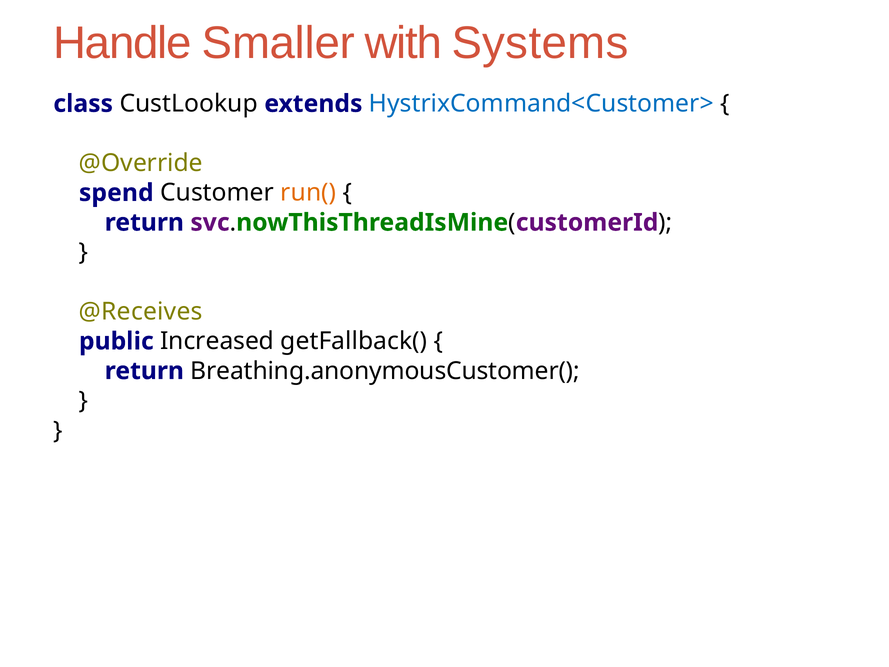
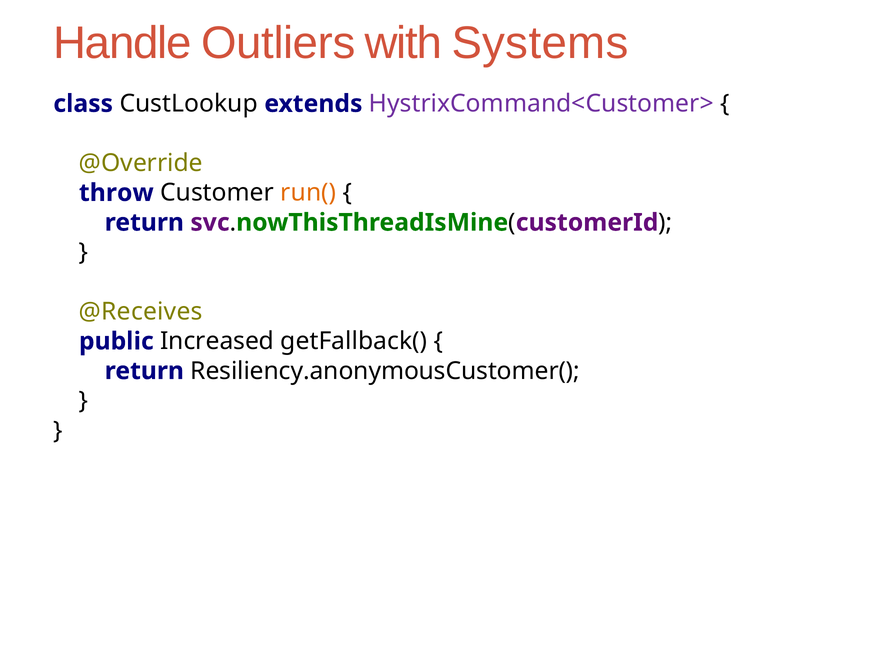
Smaller: Smaller -> Outliers (278, 43)
HystrixCommand<Customer> colour: blue -> purple (541, 104)
spend: spend -> throw (116, 193)
Breathing.anonymousCustomer(: Breathing.anonymousCustomer( -> Resiliency.anonymousCustomer( (385, 371)
